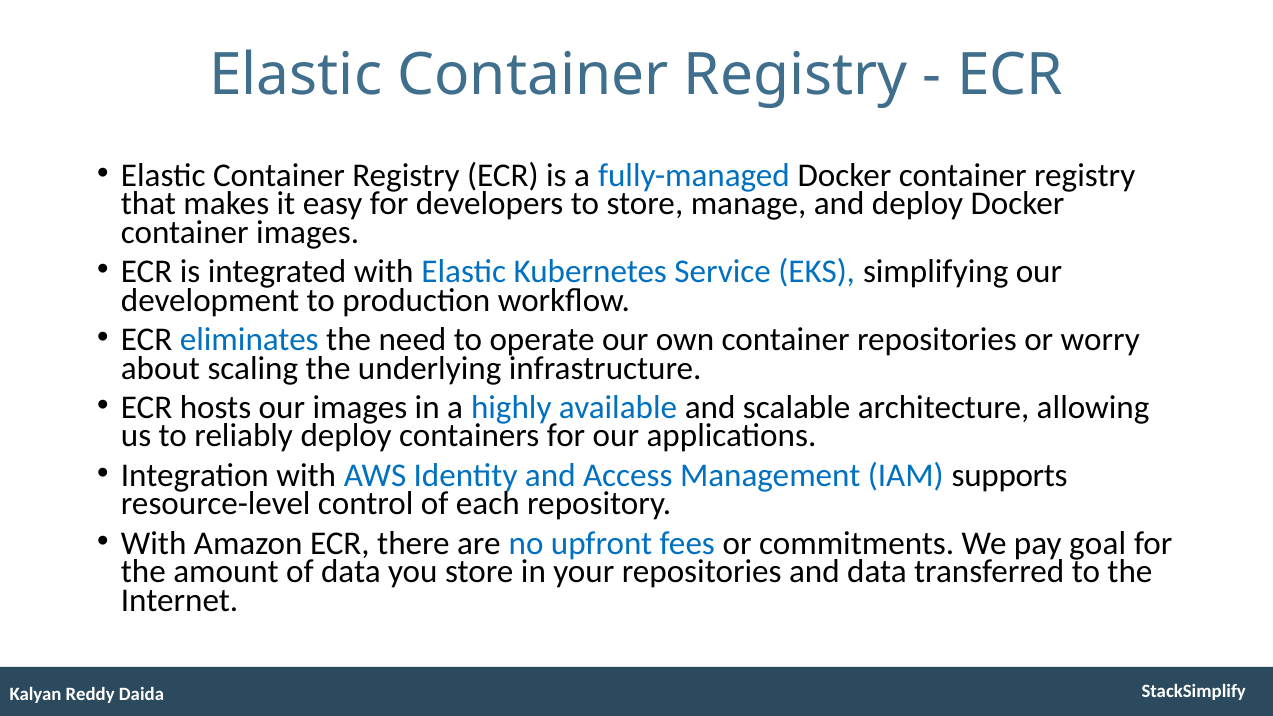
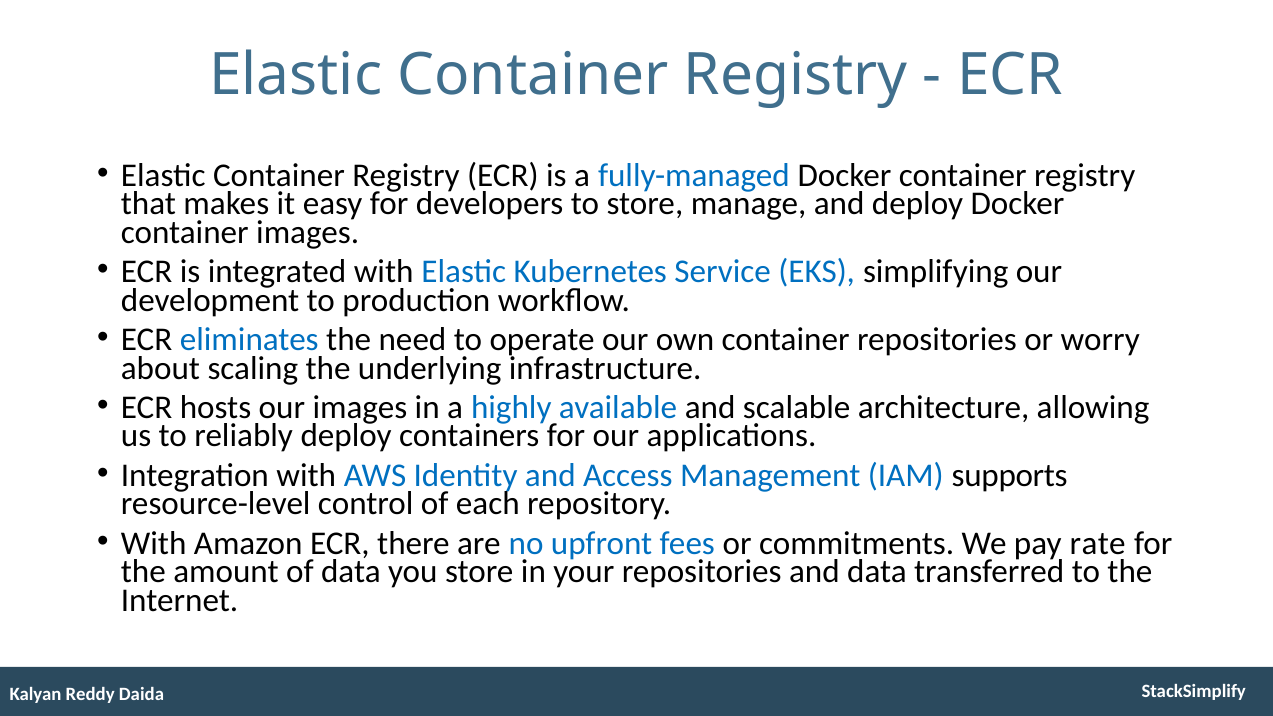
goal: goal -> rate (1098, 543)
